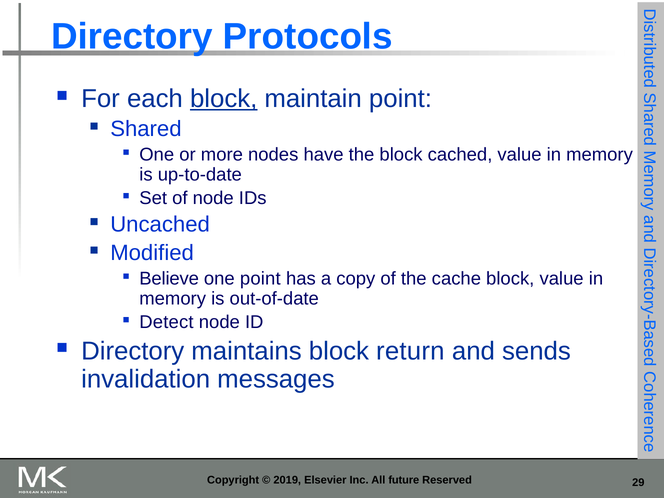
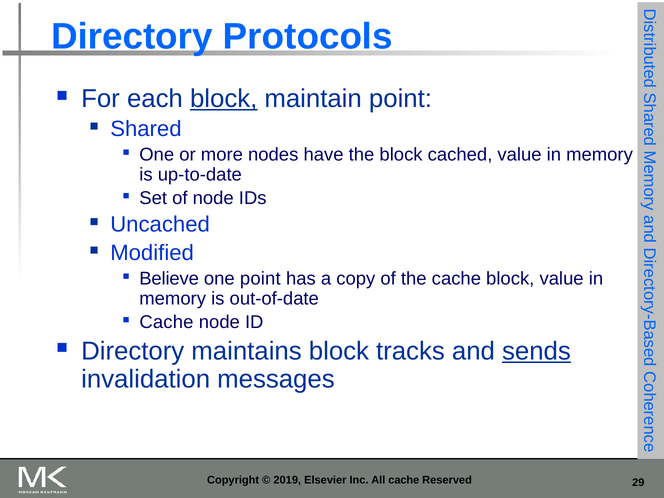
Detect: Detect -> Cache (166, 322)
return: return -> tracks (410, 351)
sends underline: none -> present (536, 351)
All future: future -> cache (404, 480)
